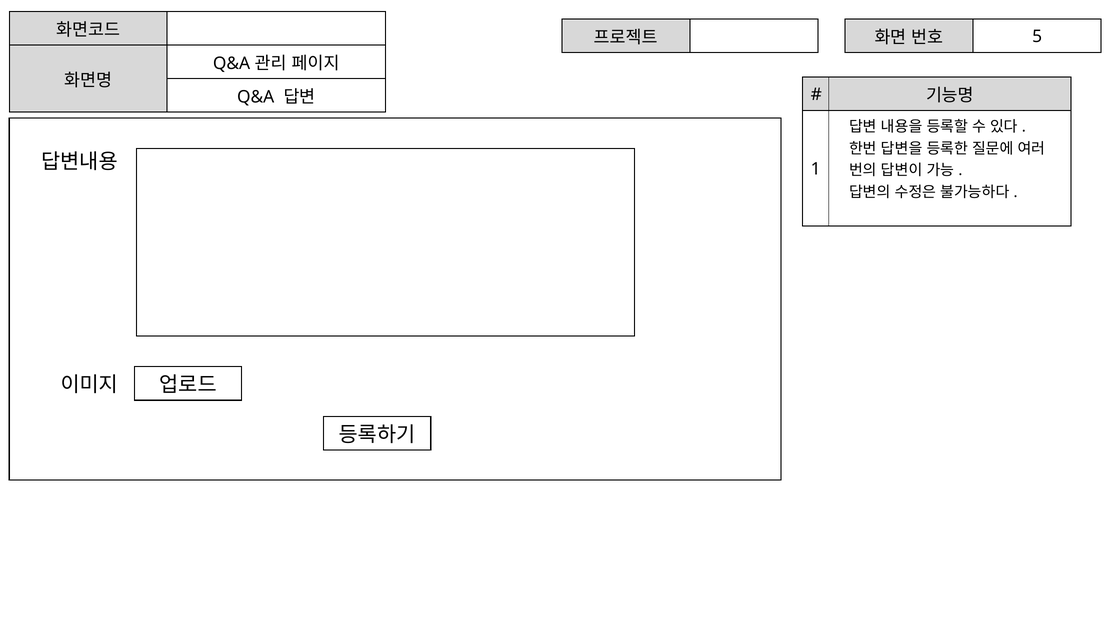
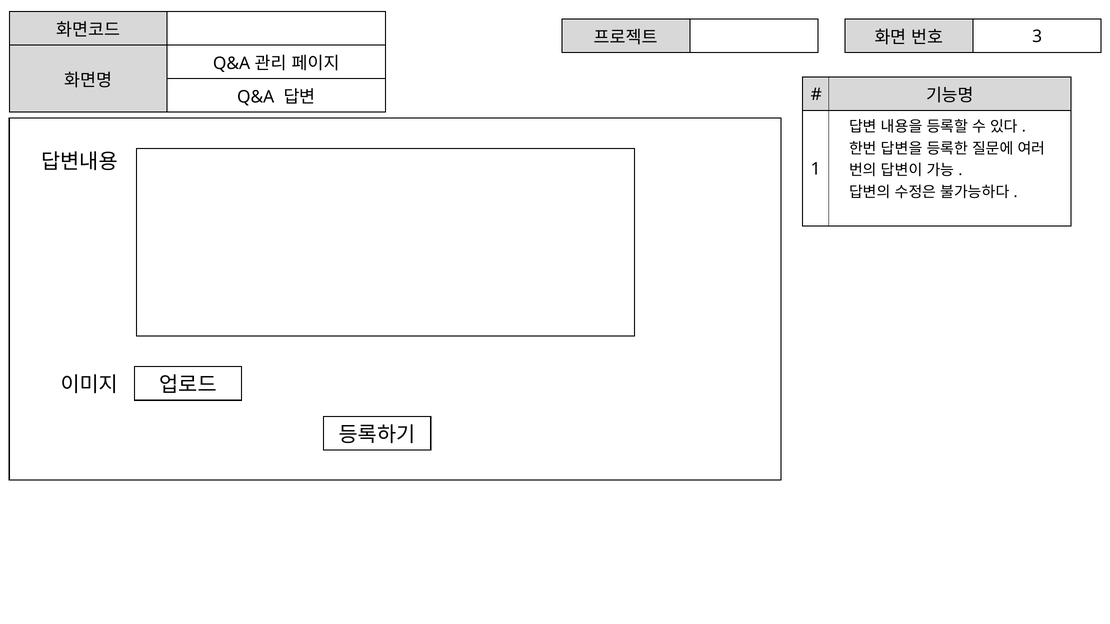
5: 5 -> 3 (1037, 37)
